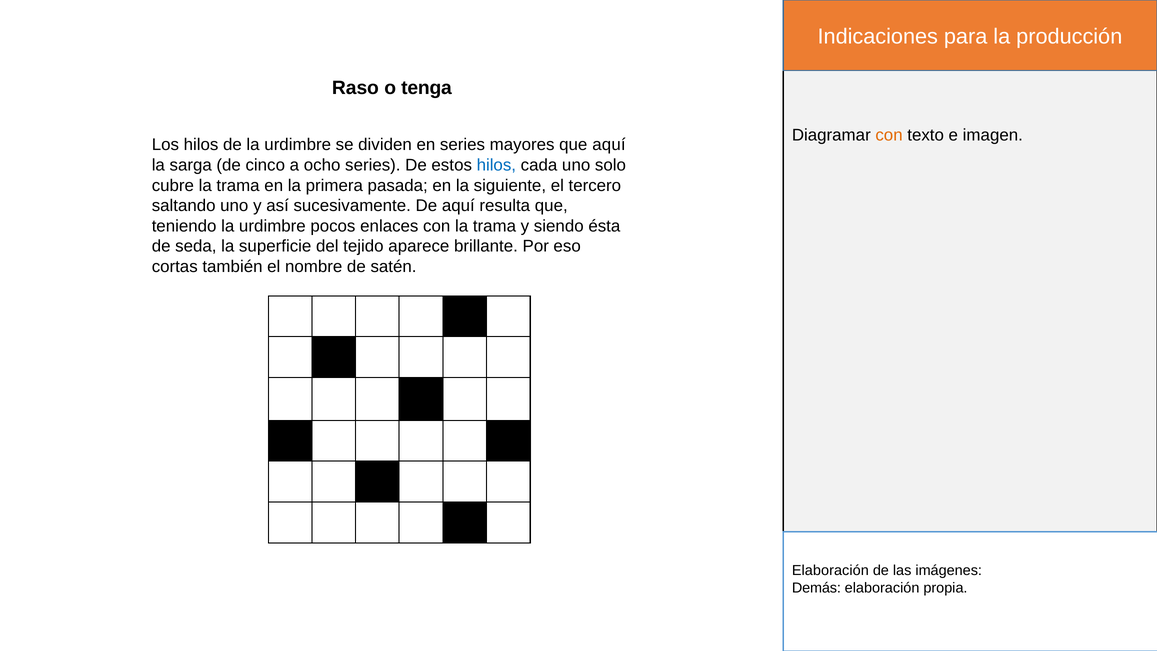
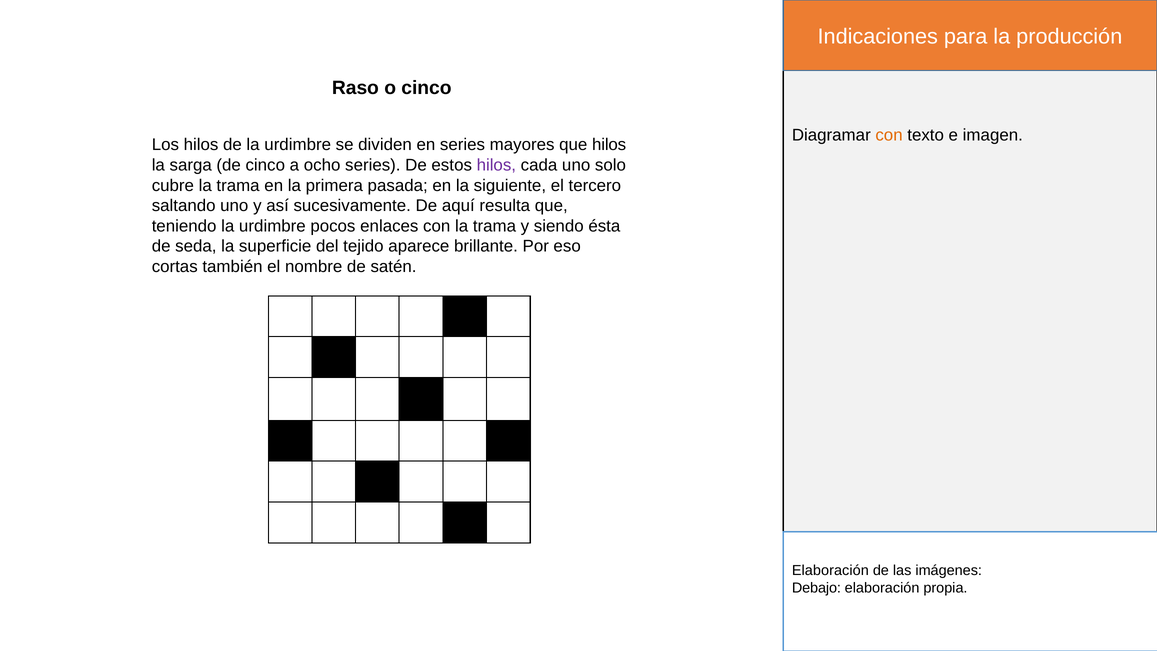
o tenga: tenga -> cinco (426, 88)
que aquí: aquí -> hilos (609, 145)
hilos colour: blue -> purple (496, 165)
Demás: Demás -> Debajo (816, 588)
